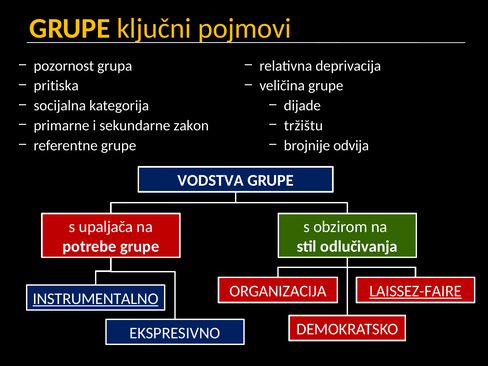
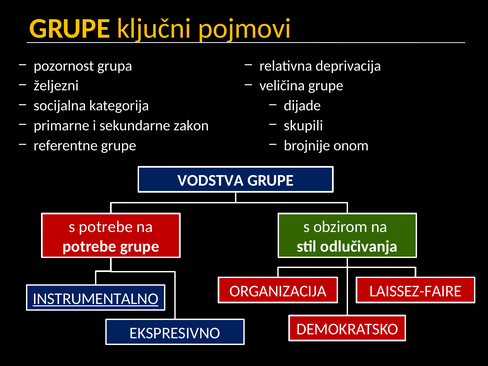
pritiska: pritiska -> željezni (56, 86)
tržištu: tržištu -> skupili (303, 126)
odvija: odvija -> onom (351, 145)
s upaljača: upaljača -> potrebe (106, 227)
LAISSEZ-FAIRE underline: present -> none (416, 291)
